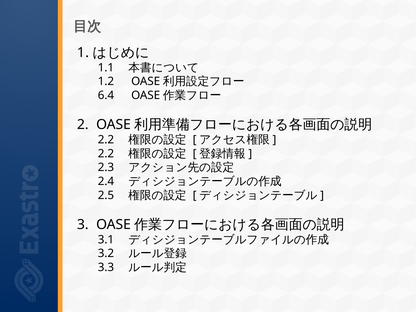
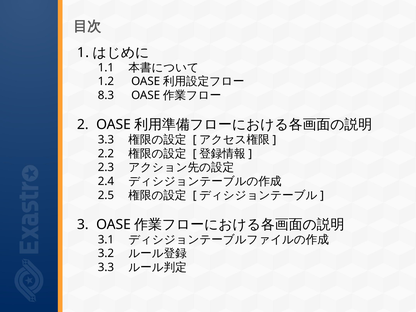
6.4: 6.4 -> 8.3 (106, 95)
2.2: 2.2 -> 3.3 (106, 140)
